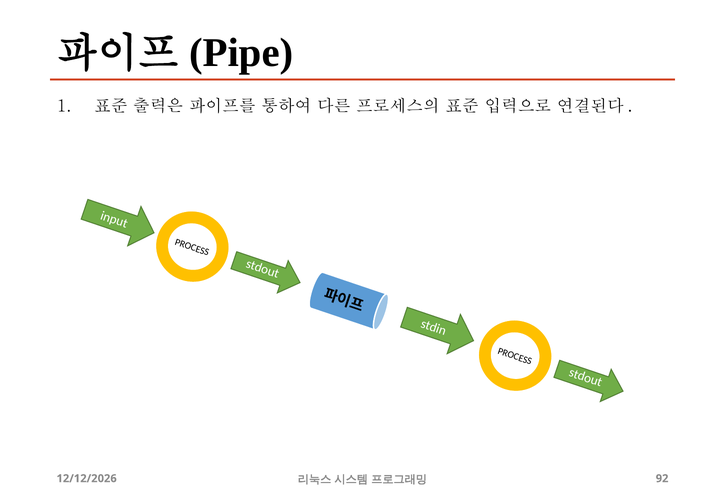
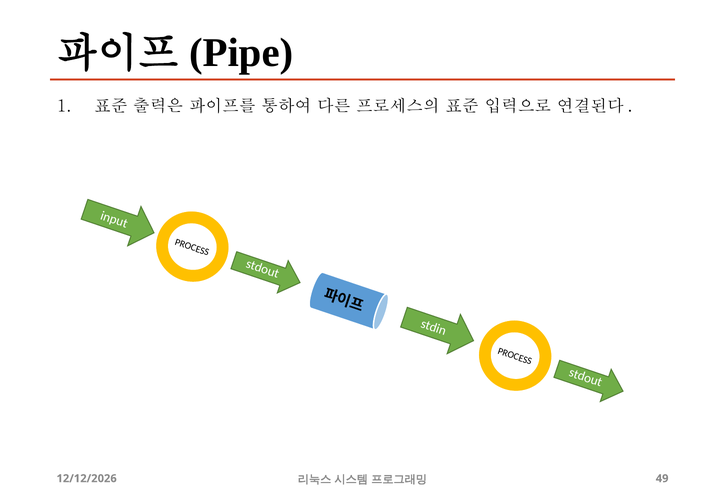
92: 92 -> 49 (662, 478)
